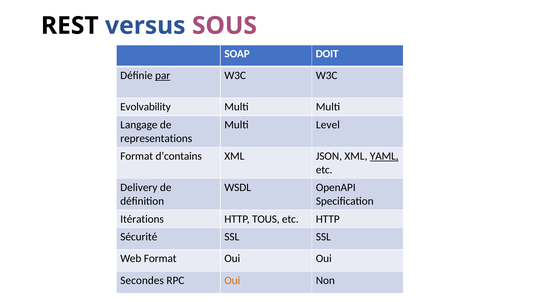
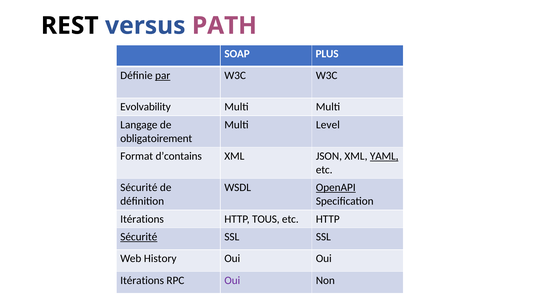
SOUS: SOUS -> PATH (224, 26)
DOIT: DOIT -> PLUS (327, 54)
representations: representations -> obligatoirement (156, 138)
Delivery: Delivery -> Sécurité (139, 188)
OpenAPI underline: none -> present (336, 188)
Sécurité underline: none -> present (139, 237)
Web Format: Format -> History (160, 259)
Secondes: Secondes -> Itérations (142, 281)
Oui colour: orange -> purple (232, 281)
